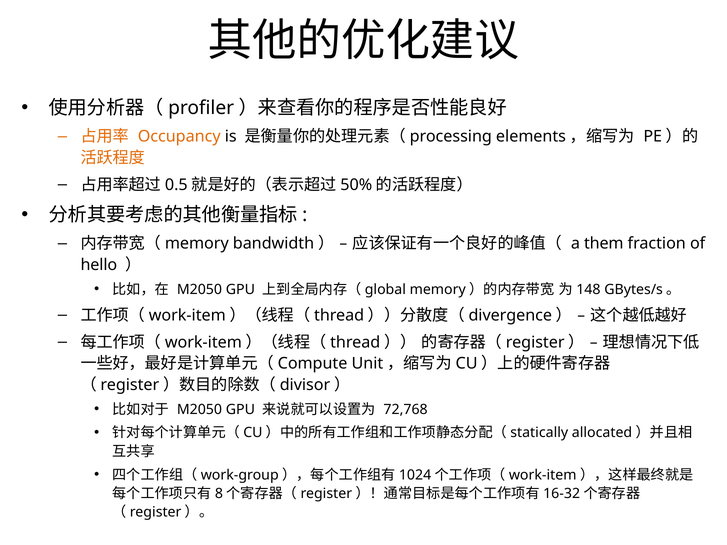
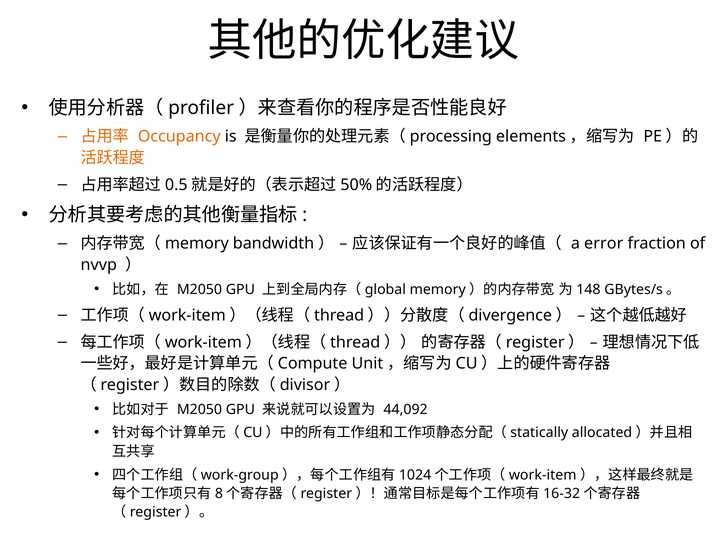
them: them -> error (604, 244)
hello: hello -> nvvp (99, 265)
72,768: 72,768 -> 44,092 (406, 410)
